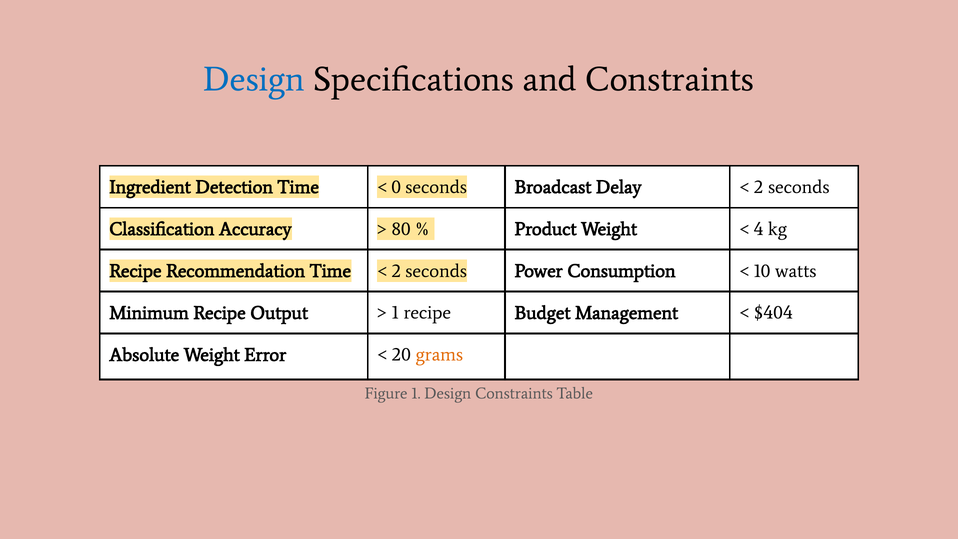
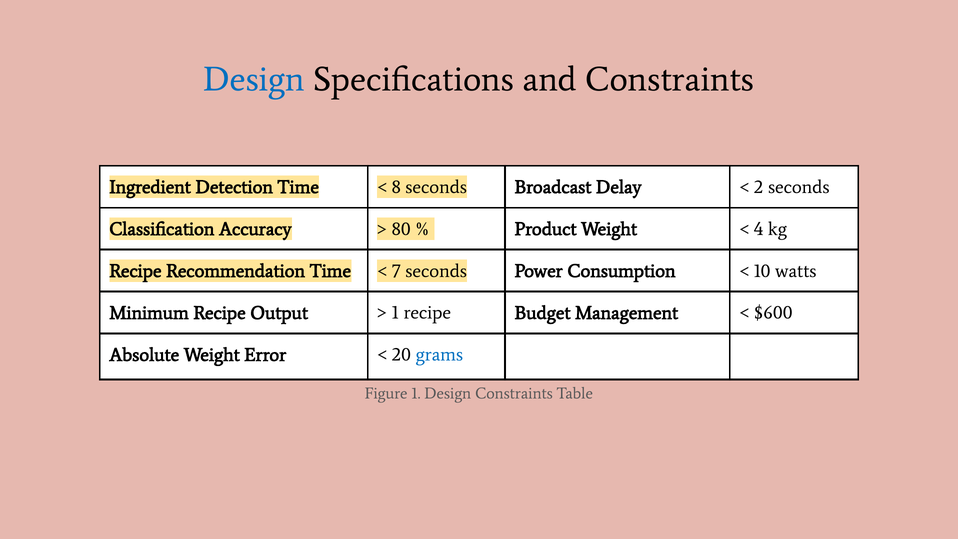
0: 0 -> 8 (396, 187)
2: 2 -> 7 (396, 271)
$404: $404 -> $600 (773, 313)
grams colour: orange -> blue (439, 355)
